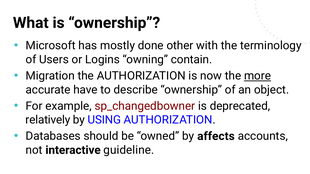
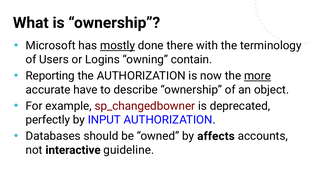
mostly underline: none -> present (118, 46)
other: other -> there (180, 46)
Migration: Migration -> Reporting (50, 76)
relatively: relatively -> perfectly (48, 120)
USING: USING -> INPUT (104, 120)
